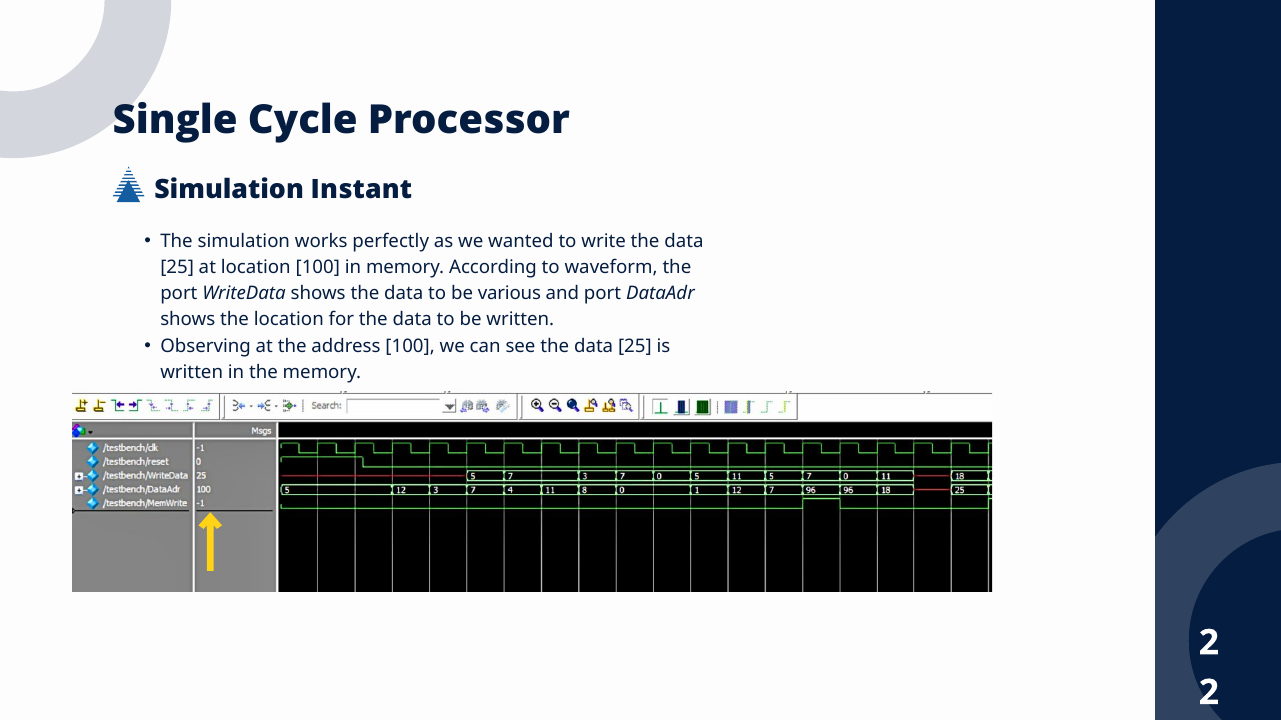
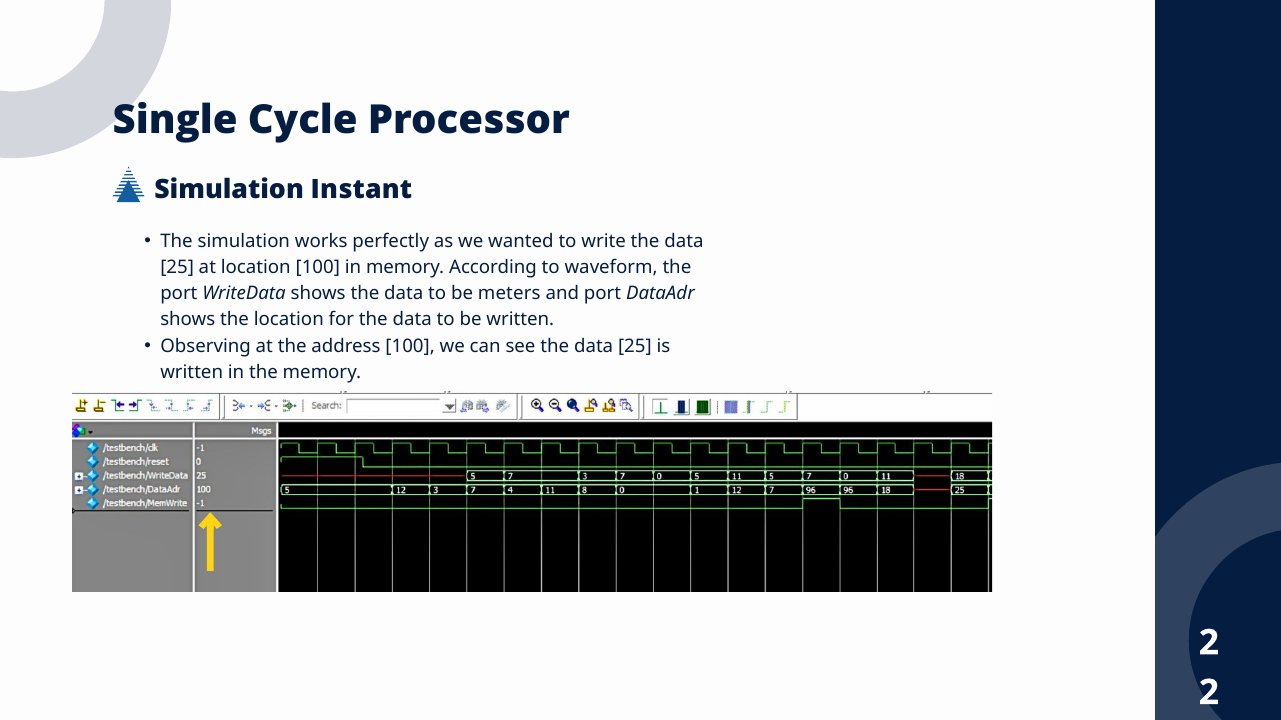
various: various -> meters (509, 294)
